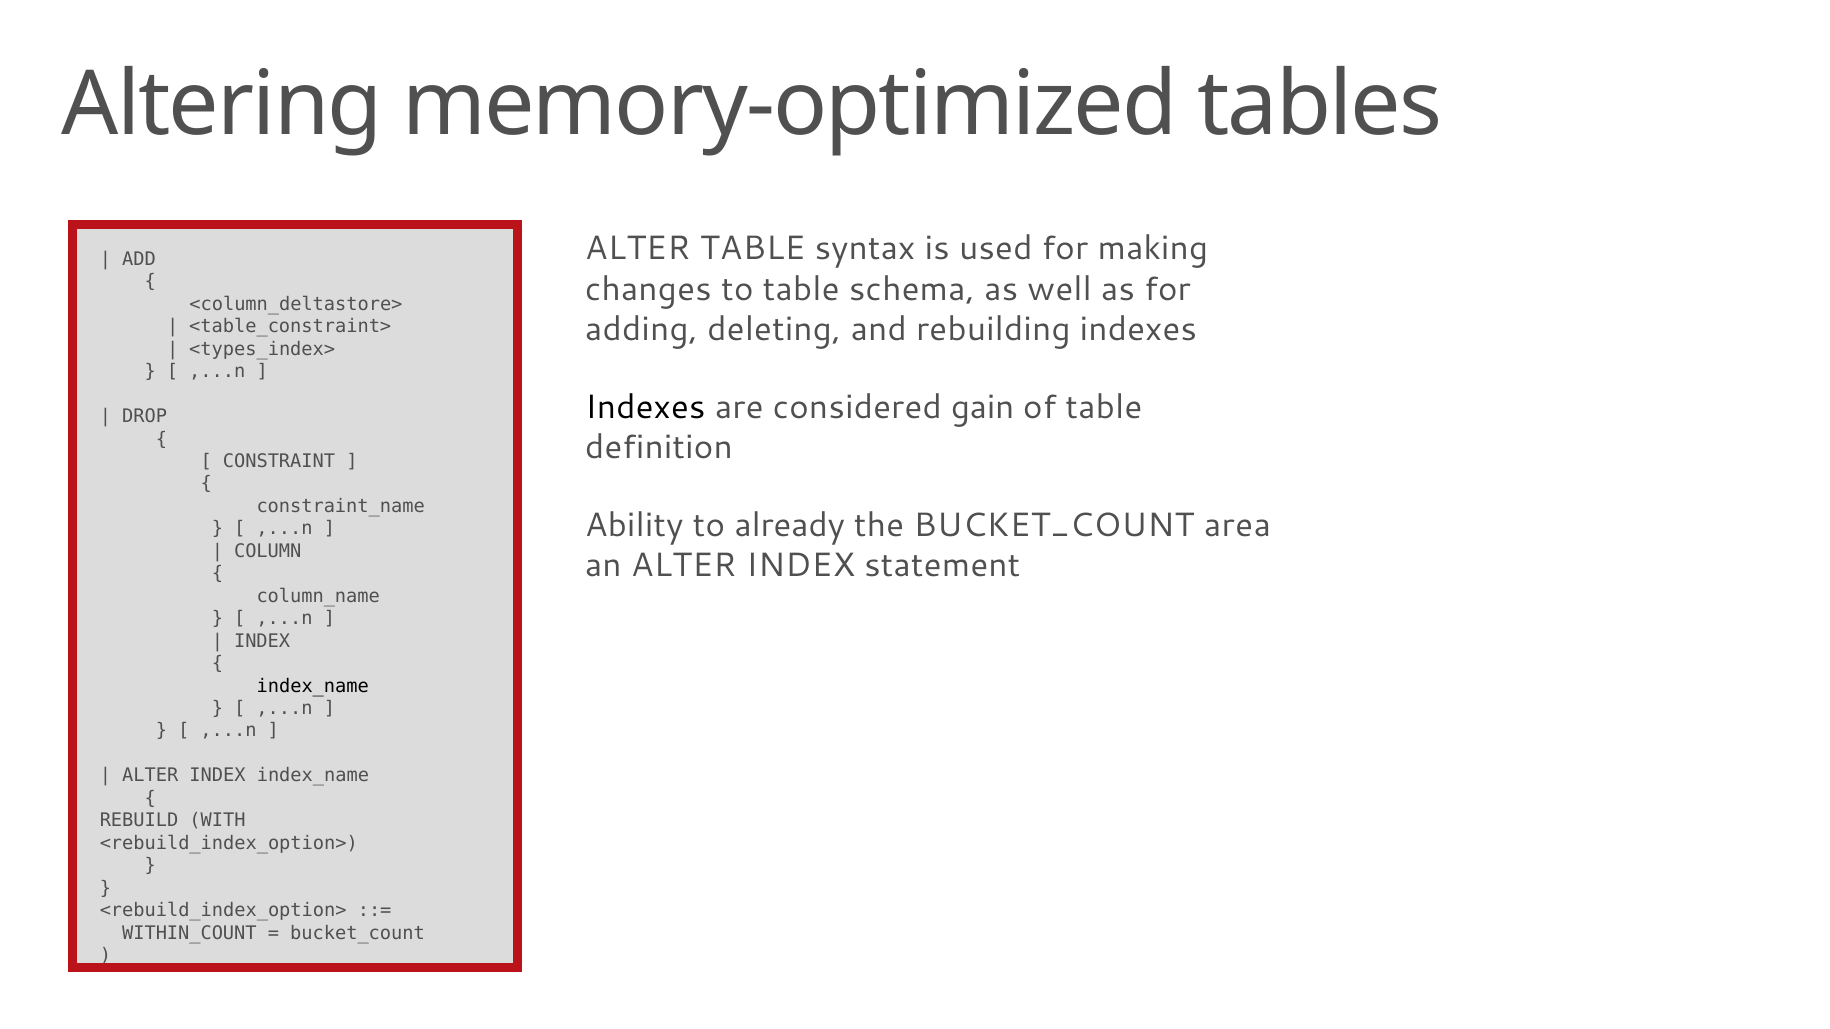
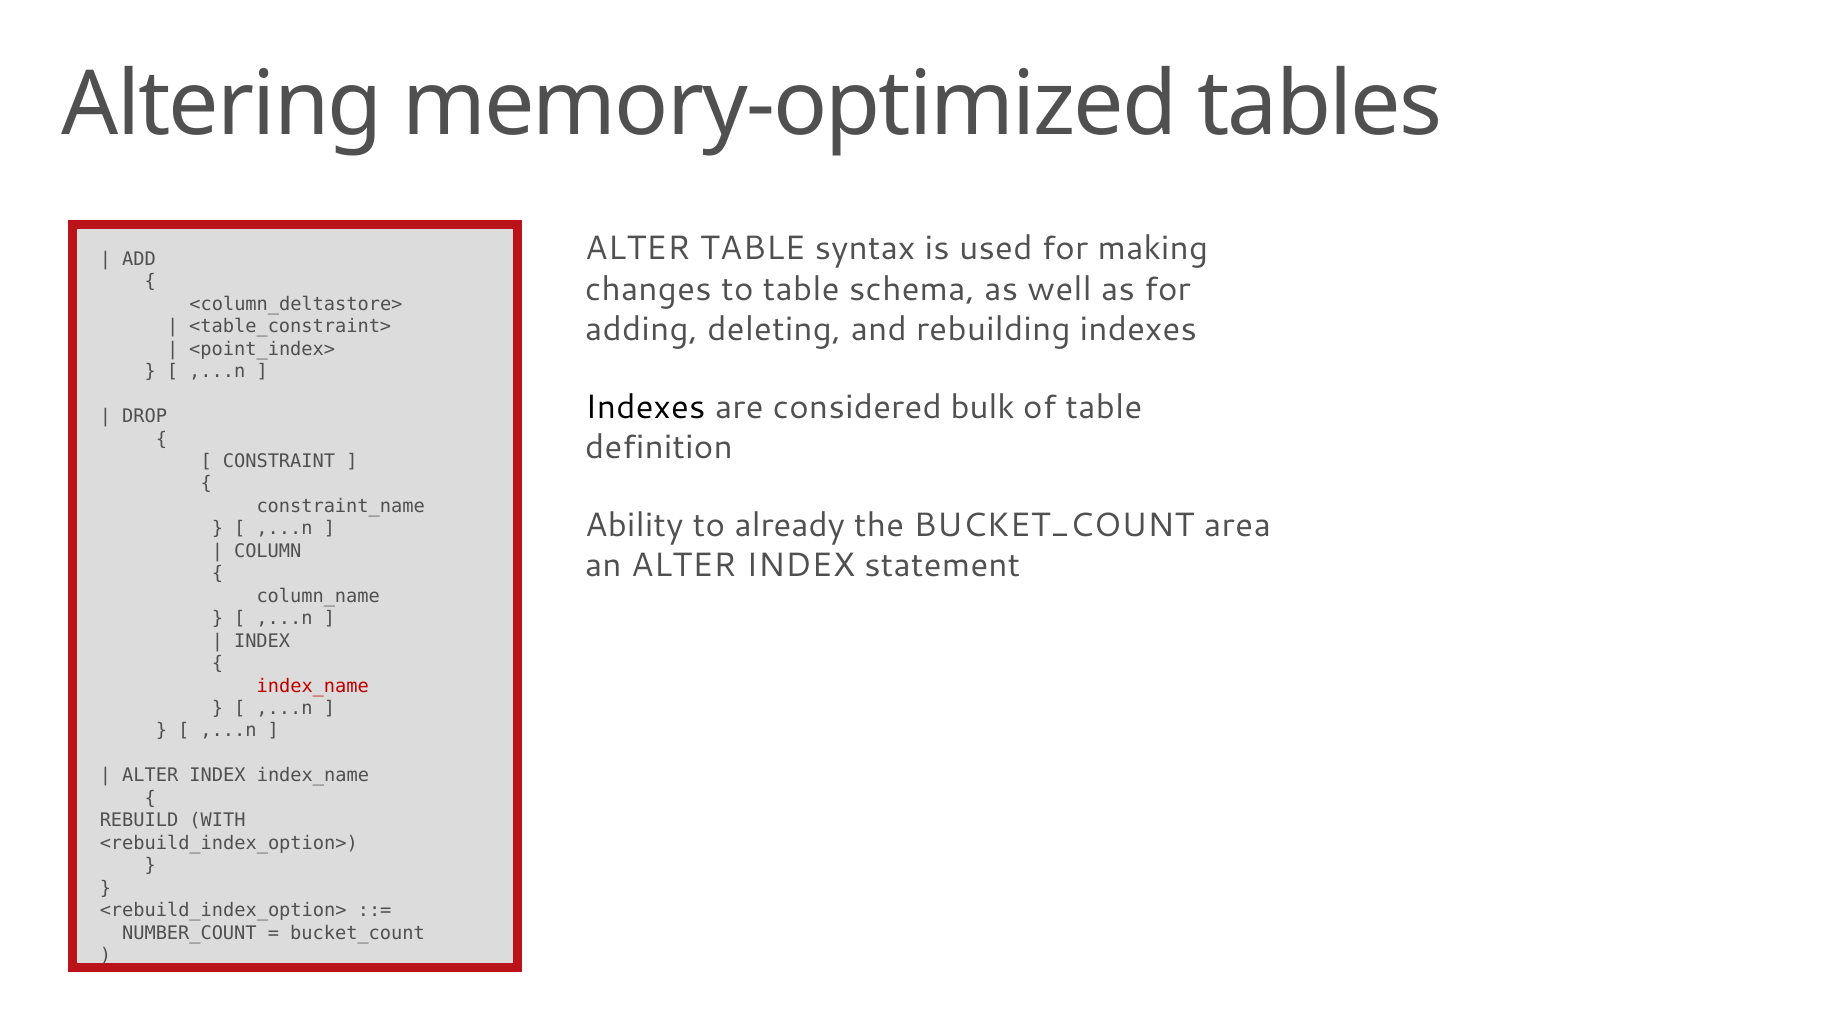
<types_index>: <types_index> -> <point_index> (262, 349)
gain: gain -> bulk (983, 407)
index_name colour: black -> red (313, 686)
WITHIN_COUNT: WITHIN_COUNT -> NUMBER_COUNT (189, 933)
